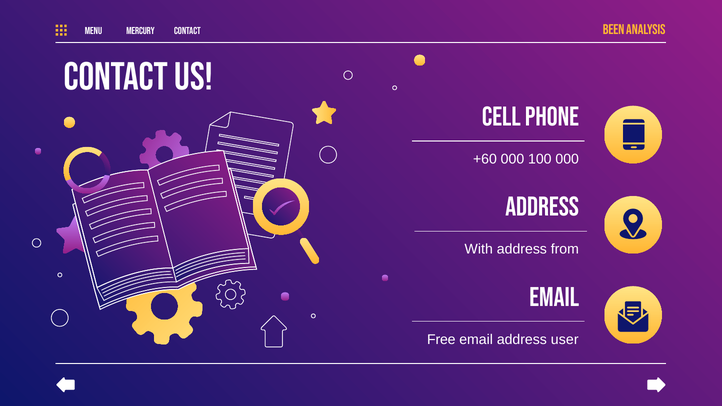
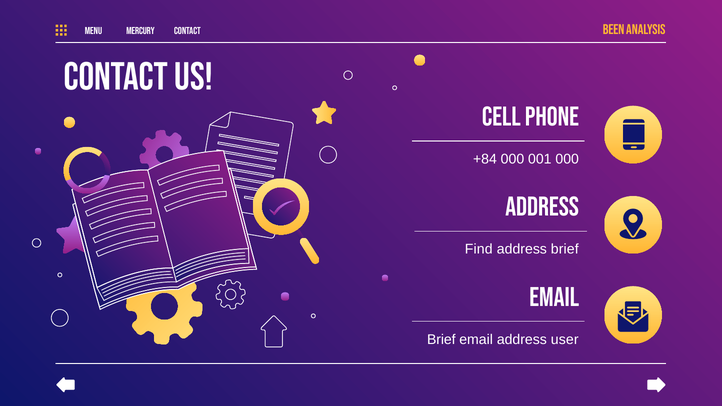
+60: +60 -> +84 (485, 159)
100: 100 -> 001 (540, 159)
With: With -> Find (479, 249)
address from: from -> brief (565, 249)
Free: Free -> Brief (441, 340)
